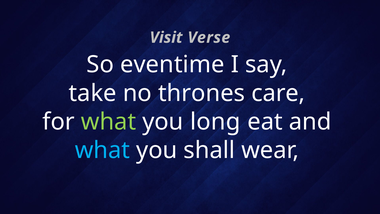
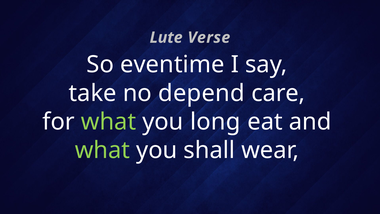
Visit: Visit -> Lute (166, 38)
thrones: thrones -> depend (201, 93)
what colour: light blue -> light green (102, 150)
